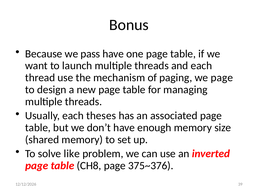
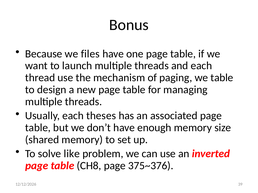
pass: pass -> files (90, 54)
we page: page -> table (222, 78)
